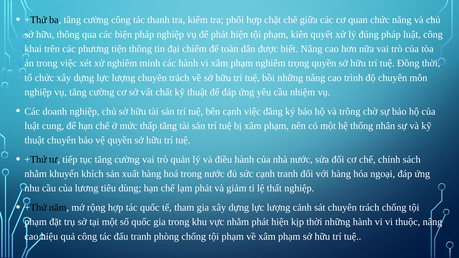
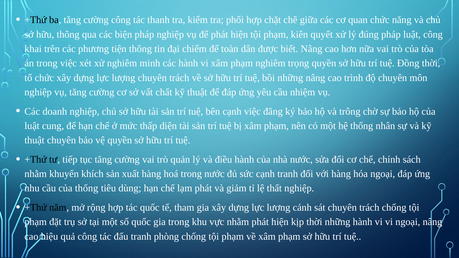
thấp tăng: tăng -> diện (168, 126)
của lương: lương -> thống (87, 188)
vi thuộc: thuộc -> ngoại (408, 222)
